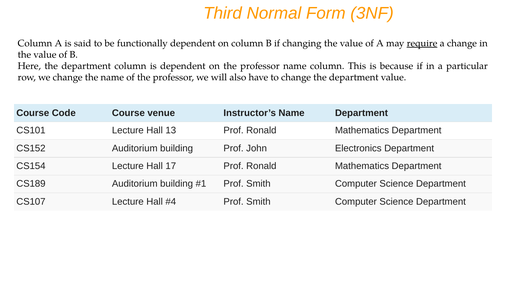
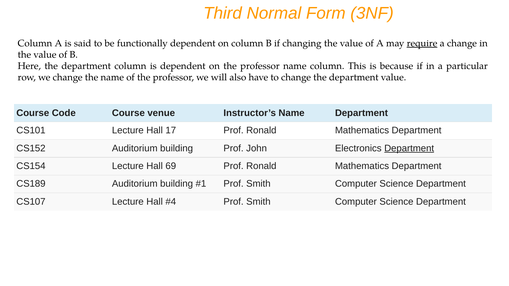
13: 13 -> 17 (171, 131)
Department underline: none -> present (409, 148)
17: 17 -> 69 (171, 166)
